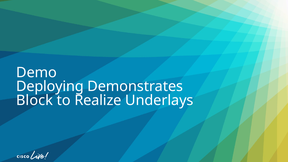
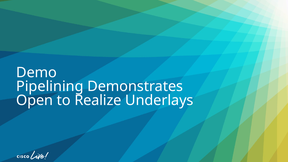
Deploying: Deploying -> Pipelining (50, 86)
Block: Block -> Open (35, 100)
